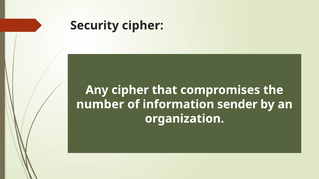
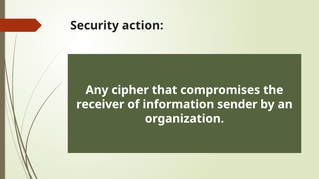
Security cipher: cipher -> action (143, 26)
number: number -> receiver (100, 105)
